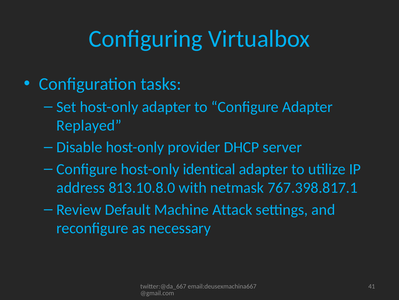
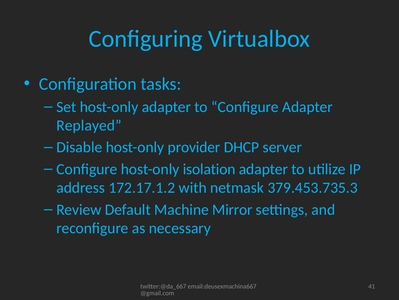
identical: identical -> isolation (209, 169)
813.10.8.0: 813.10.8.0 -> 172.17.1.2 (142, 187)
767.398.817.1: 767.398.817.1 -> 379.453.735.3 (313, 187)
Attack: Attack -> Mirror (232, 209)
